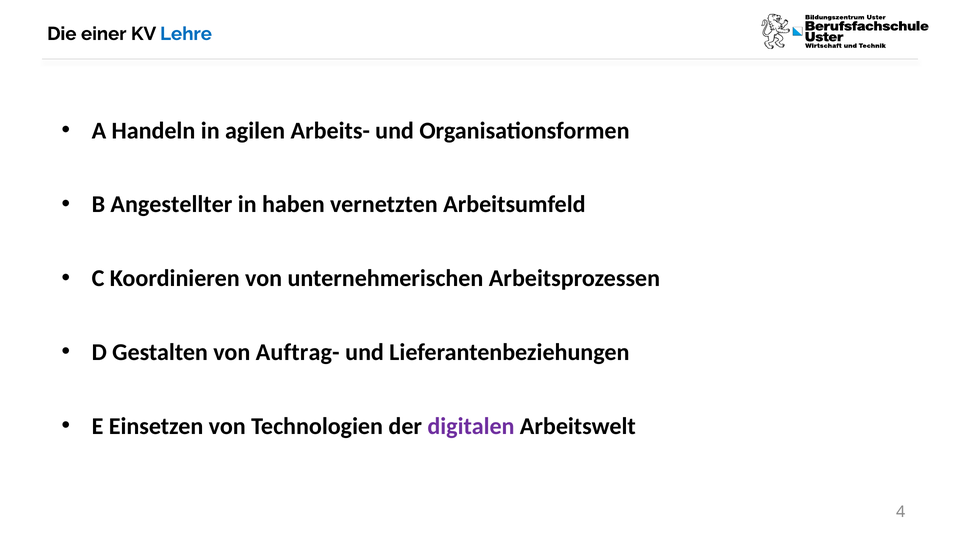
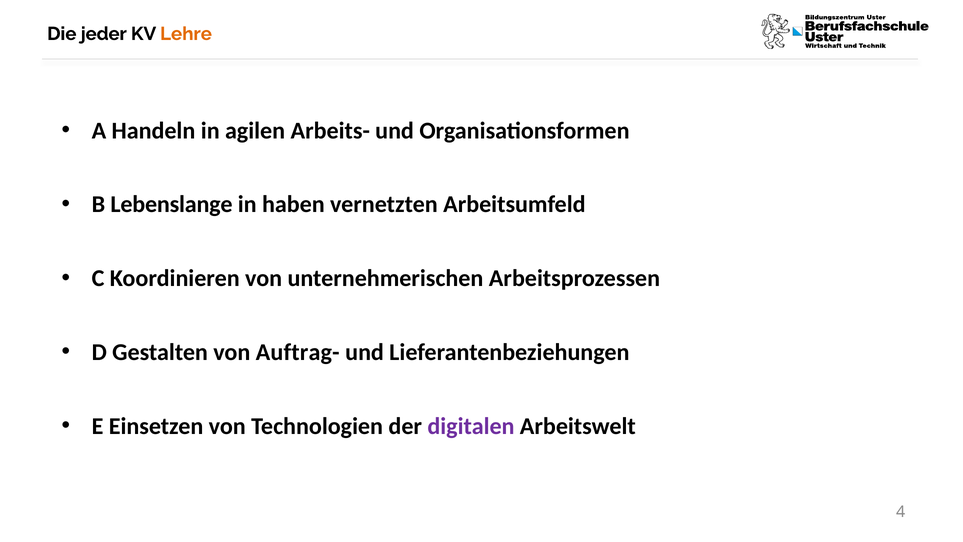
einer: einer -> jeder (104, 34)
Lehre colour: blue -> orange (186, 34)
Angestellter: Angestellter -> Lebenslange (172, 204)
